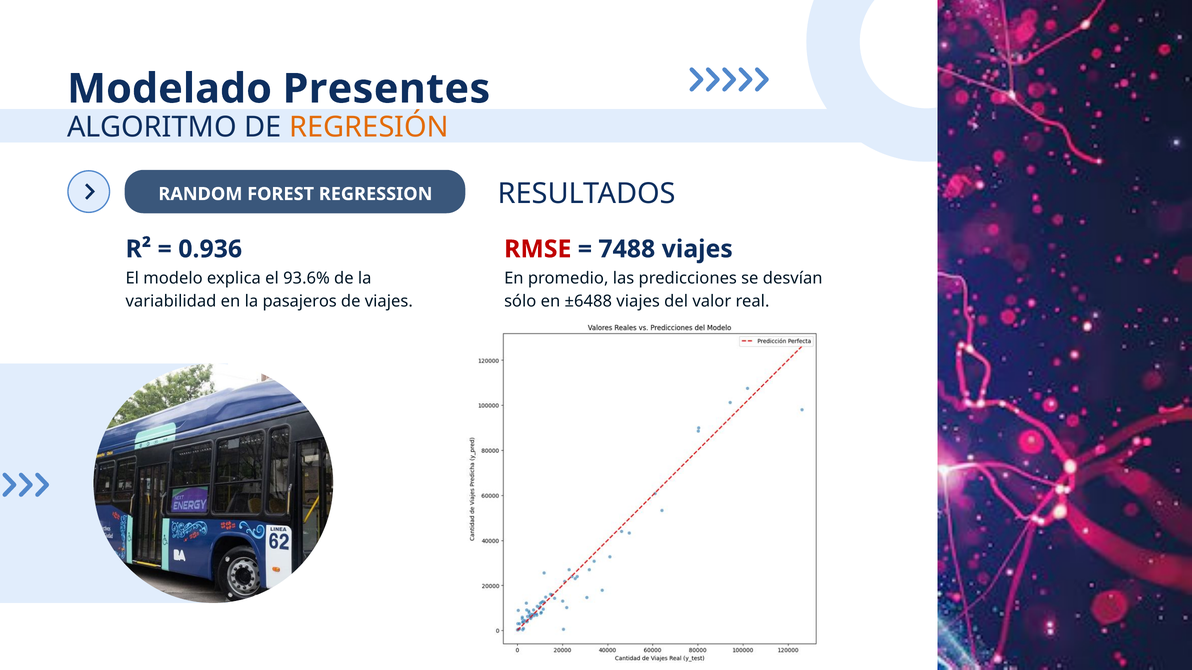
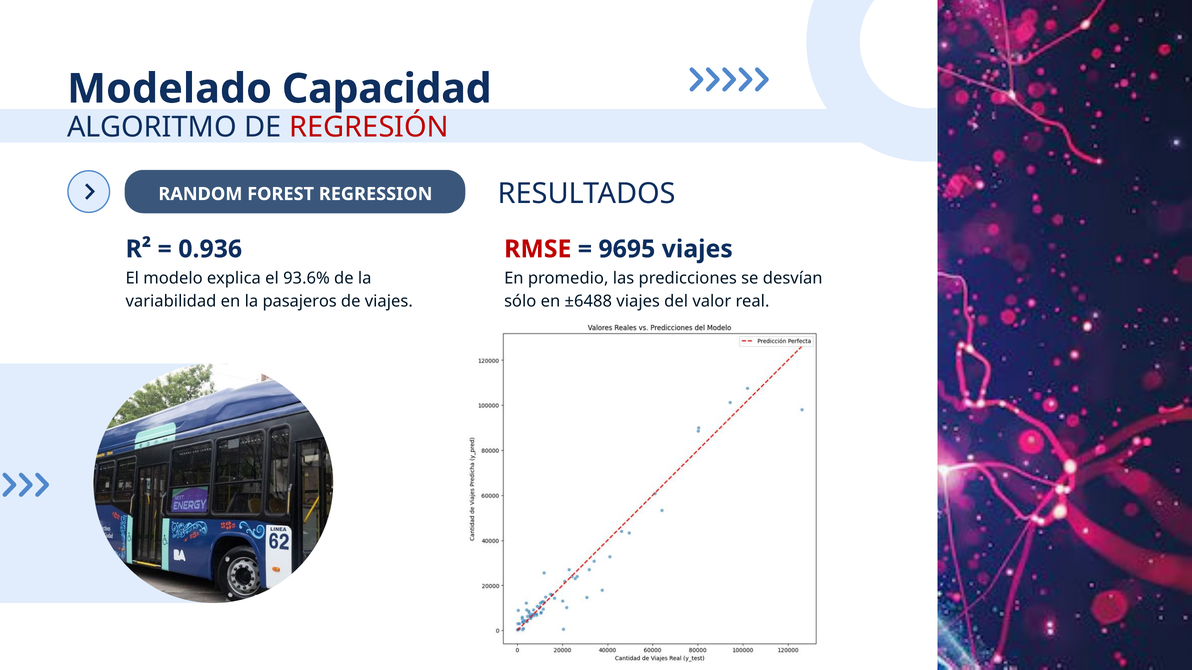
Presentes: Presentes -> Capacidad (387, 89)
REGRESIÓN colour: orange -> red (369, 127)
7488: 7488 -> 9695 (627, 249)
